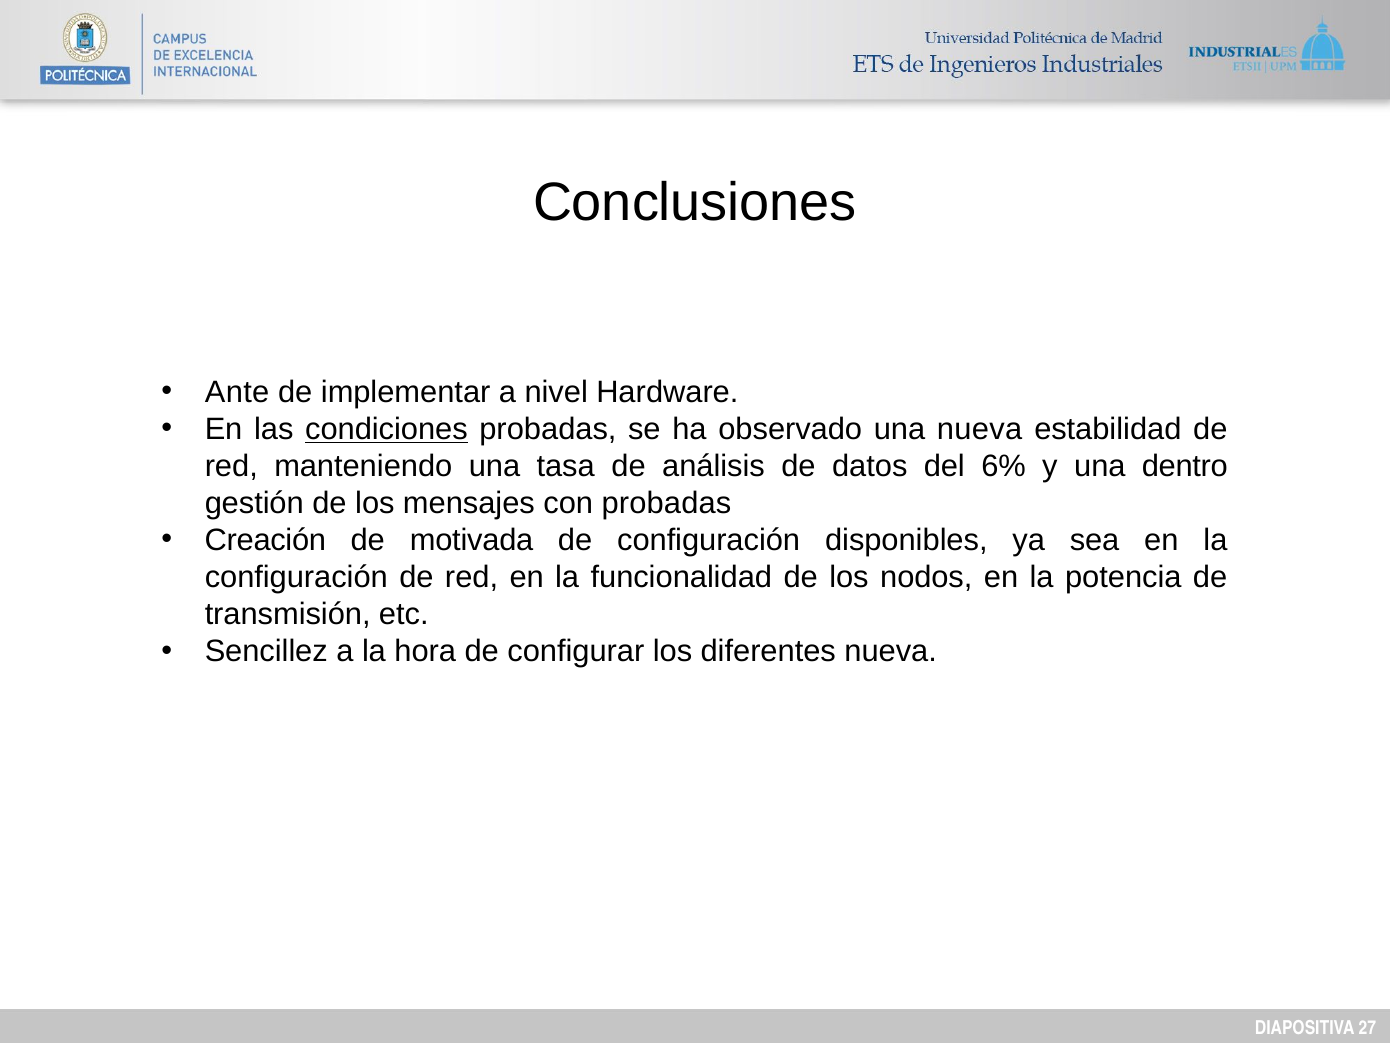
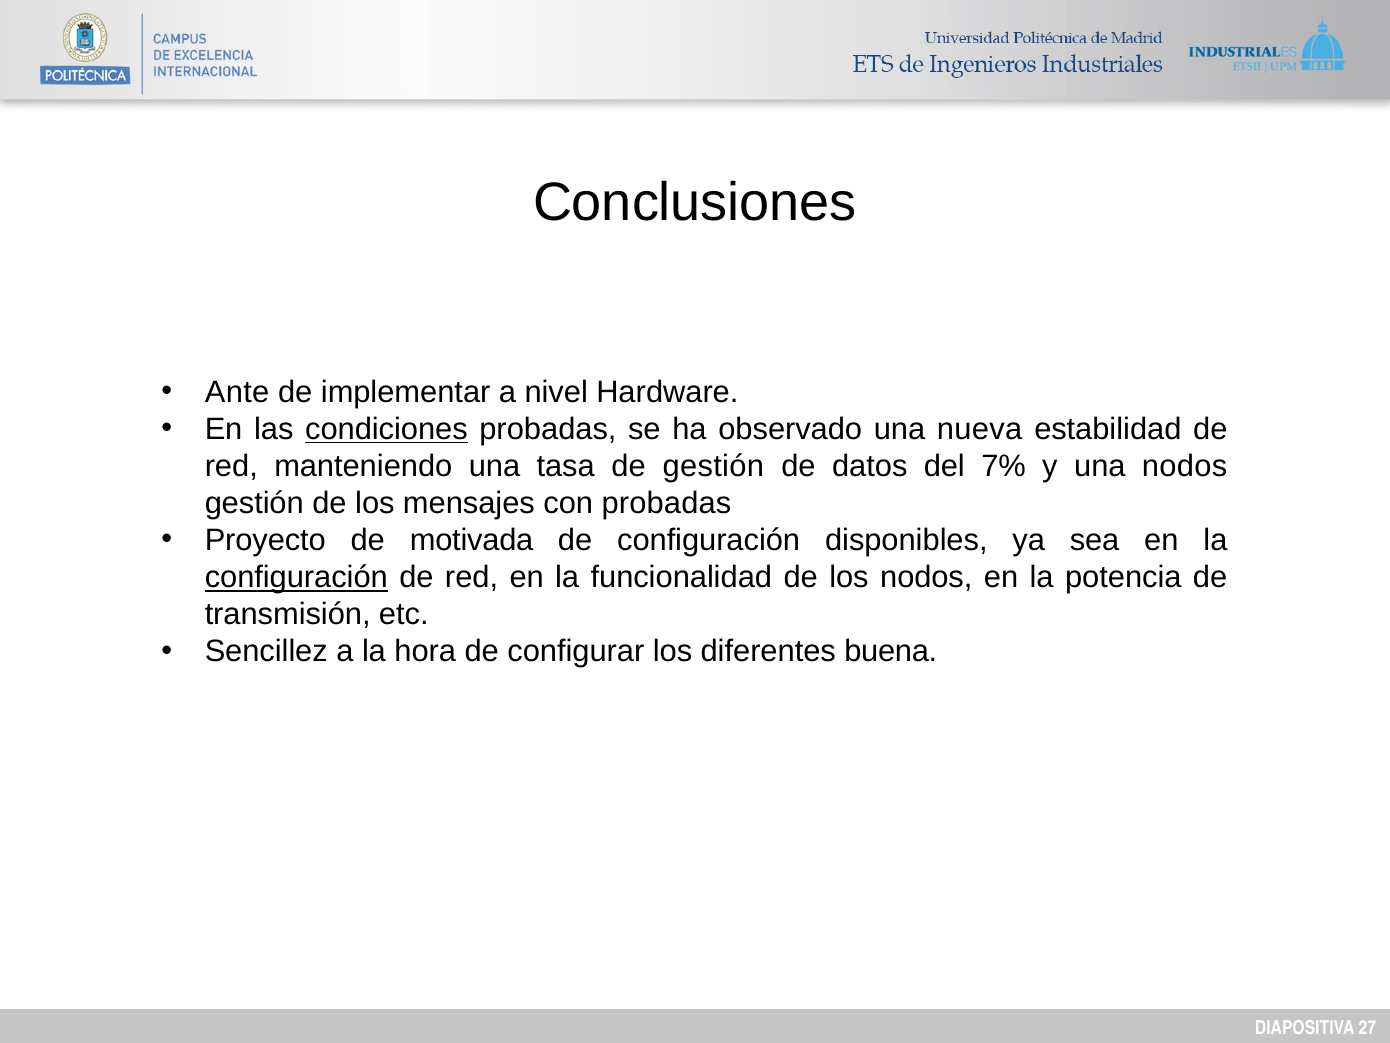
de análisis: análisis -> gestión (713, 466)
6%: 6% -> 7% (1004, 466)
una dentro: dentro -> nodos (1185, 466)
Creación: Creación -> Proyecto (265, 540)
configuración underline: none -> present (296, 577)
diferentes nueva: nueva -> buena (891, 651)
